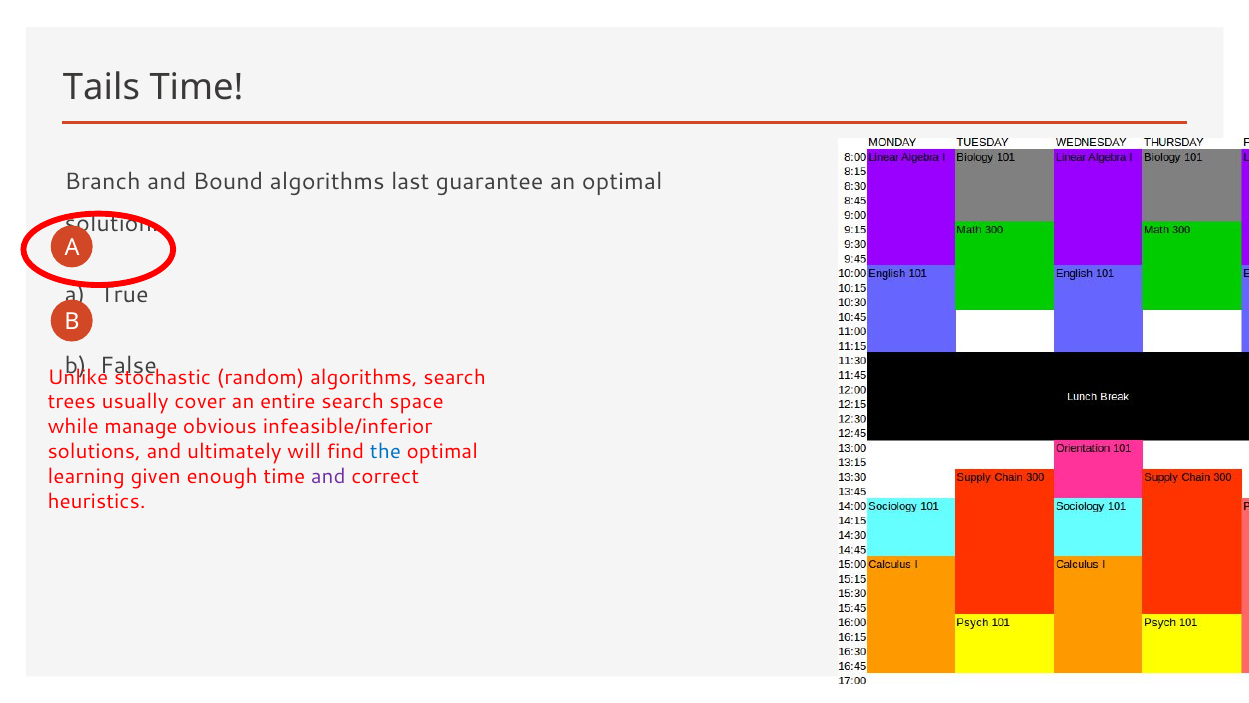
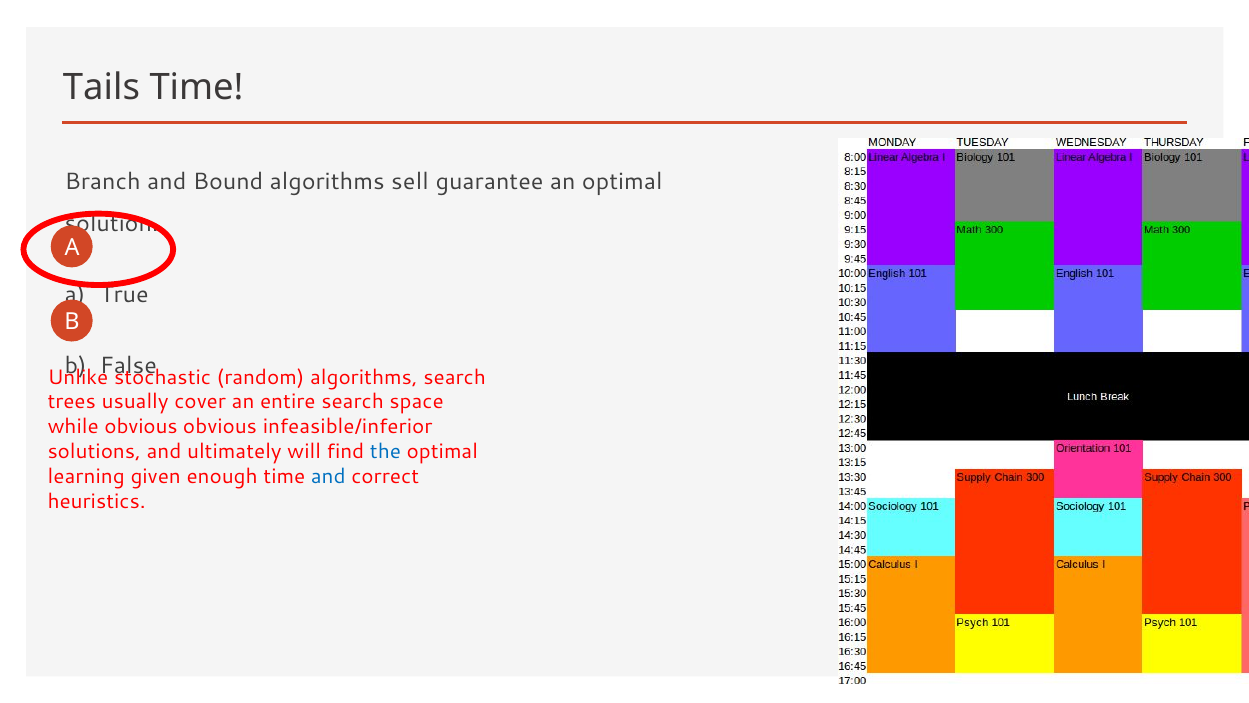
last: last -> sell (410, 182)
while manage: manage -> obvious (141, 427)
and colour: purple -> blue (328, 477)
